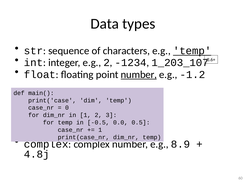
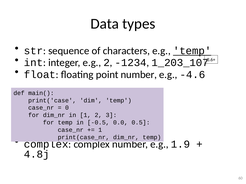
number underline: present -> none (139, 75)
-1.2: -1.2 -> -4.6 (192, 75)
8.9: 8.9 -> 1.9 (181, 145)
